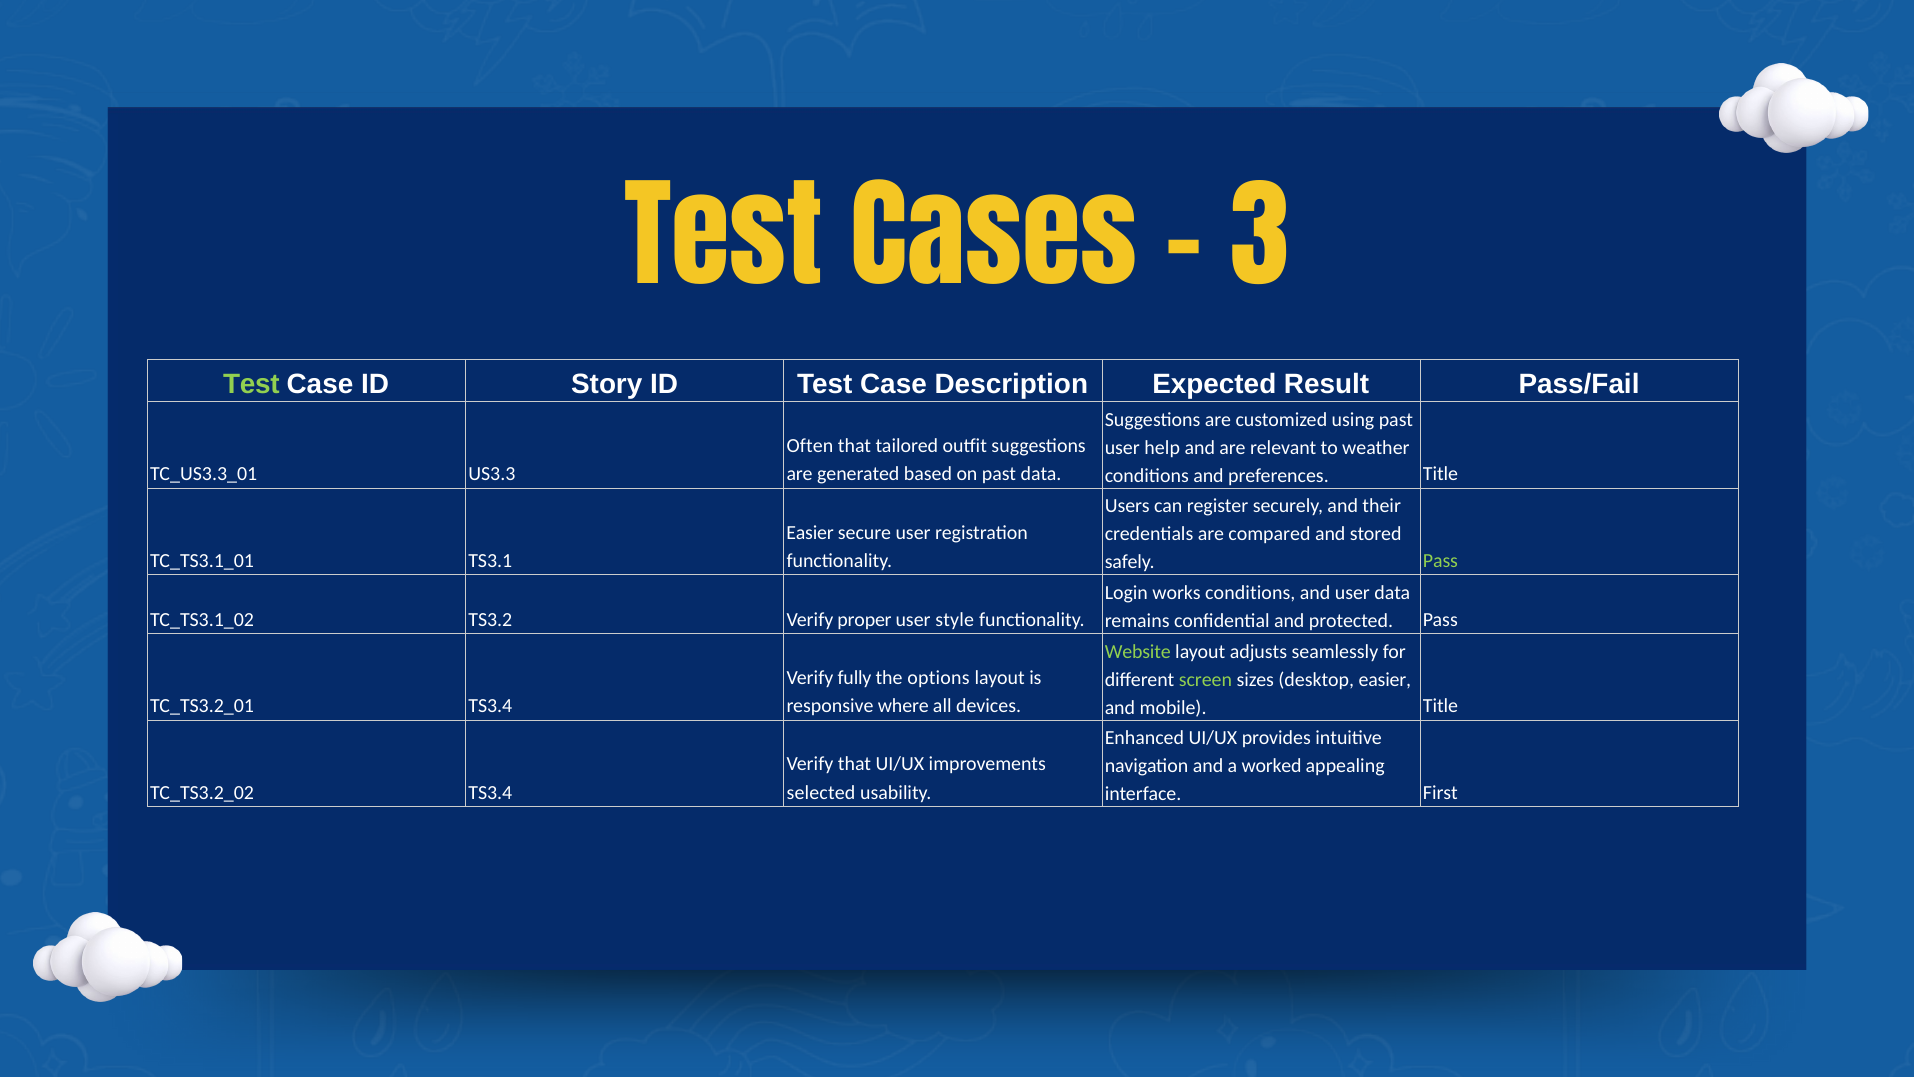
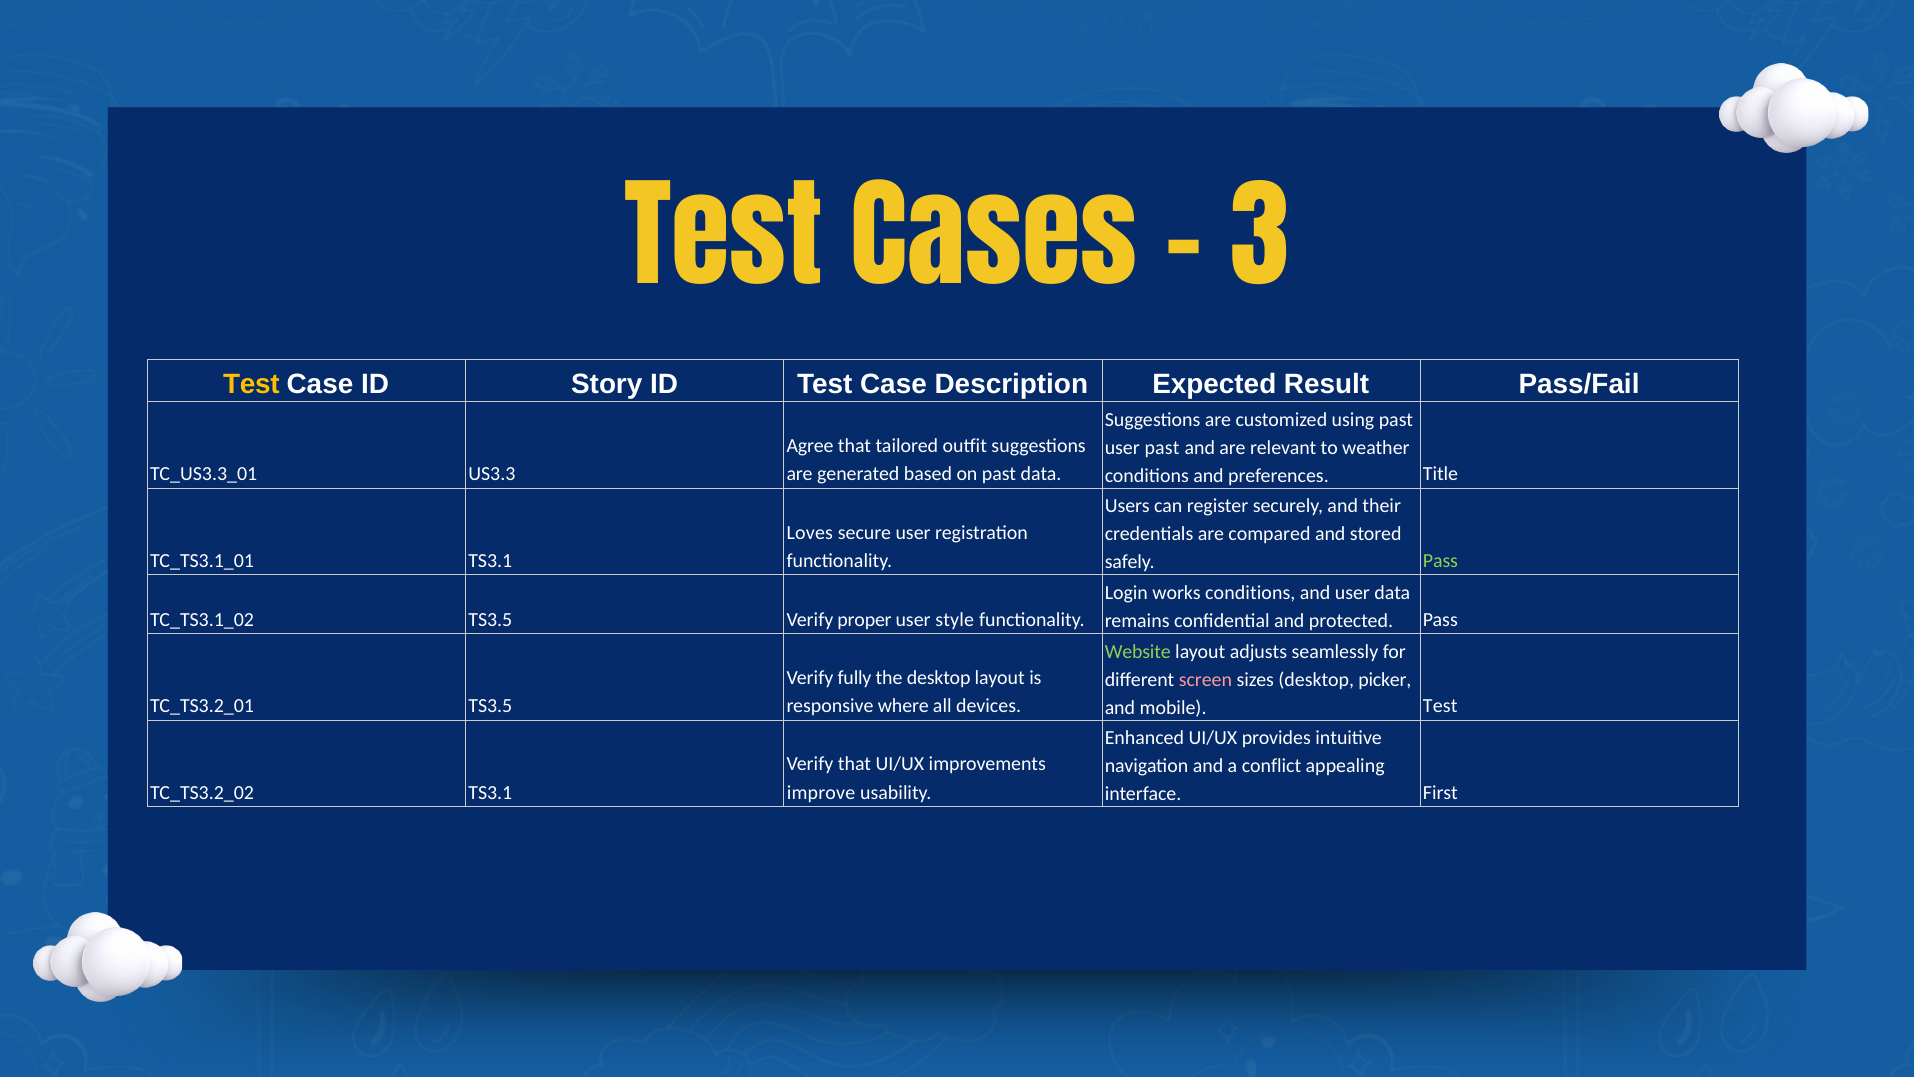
Test colour: light green -> yellow (251, 384)
Often: Often -> Agree (810, 446)
user help: help -> past (1162, 447)
Easier: Easier -> Loves (810, 532)
TS3.2: TS3.2 -> TS3.5 (490, 619)
the options: options -> desktop (939, 678)
screen colour: light green -> pink (1205, 679)
desktop easier: easier -> picker (1385, 679)
TS3.4: TS3.4 -> TS3.5 (490, 706)
mobile Title: Title -> Test (1440, 706)
worked: worked -> conflict (1272, 766)
TS3.4: TS3.4 -> TS3.1 (490, 792)
selected: selected -> improve (821, 792)
